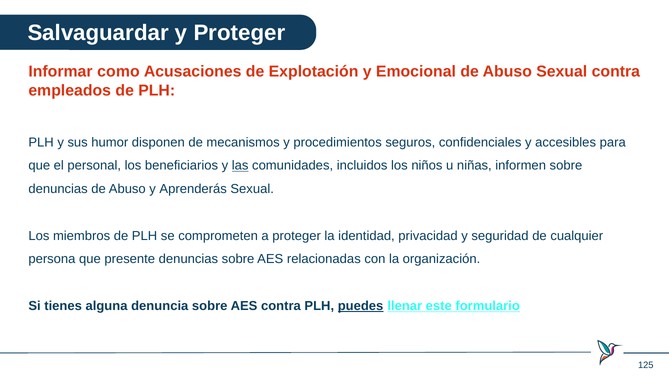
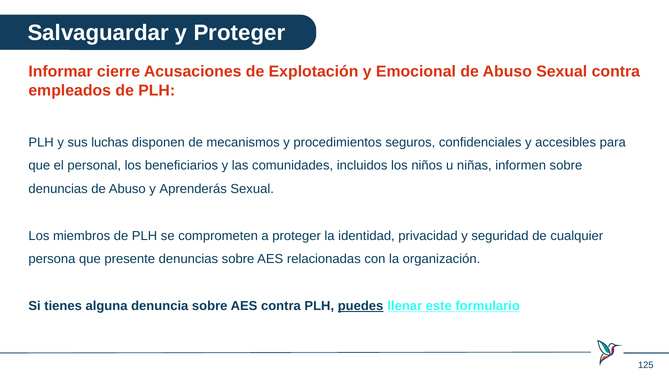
como: como -> cierre (119, 72)
humor: humor -> luchas (110, 142)
las underline: present -> none (240, 166)
